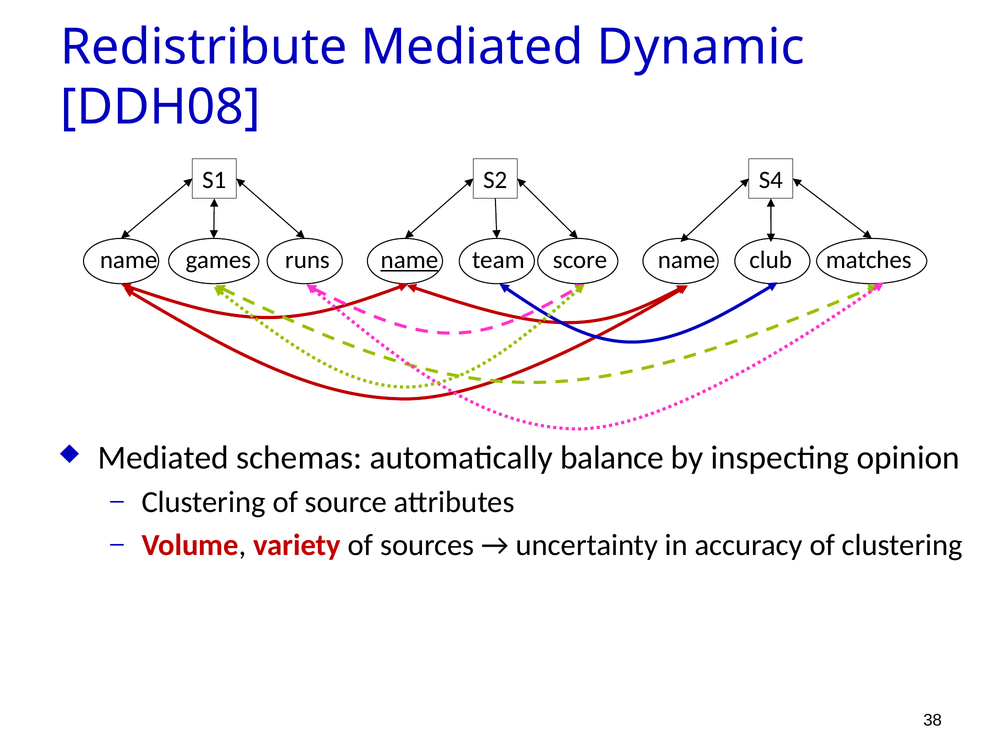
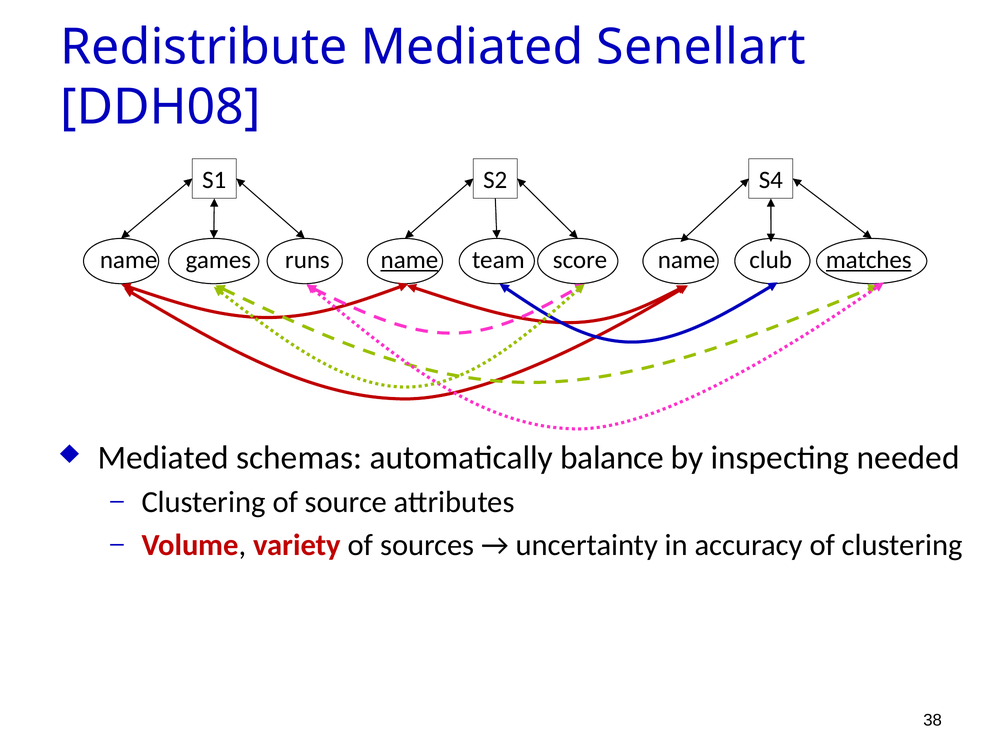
Dynamic: Dynamic -> Senellart (701, 47)
matches underline: none -> present (869, 260)
opinion: opinion -> needed (908, 458)
